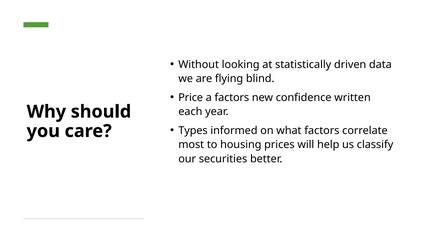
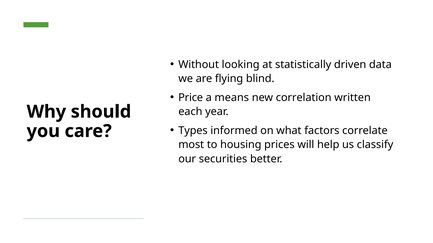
a factors: factors -> means (232, 98)
confidence: confidence -> correlation (304, 98)
